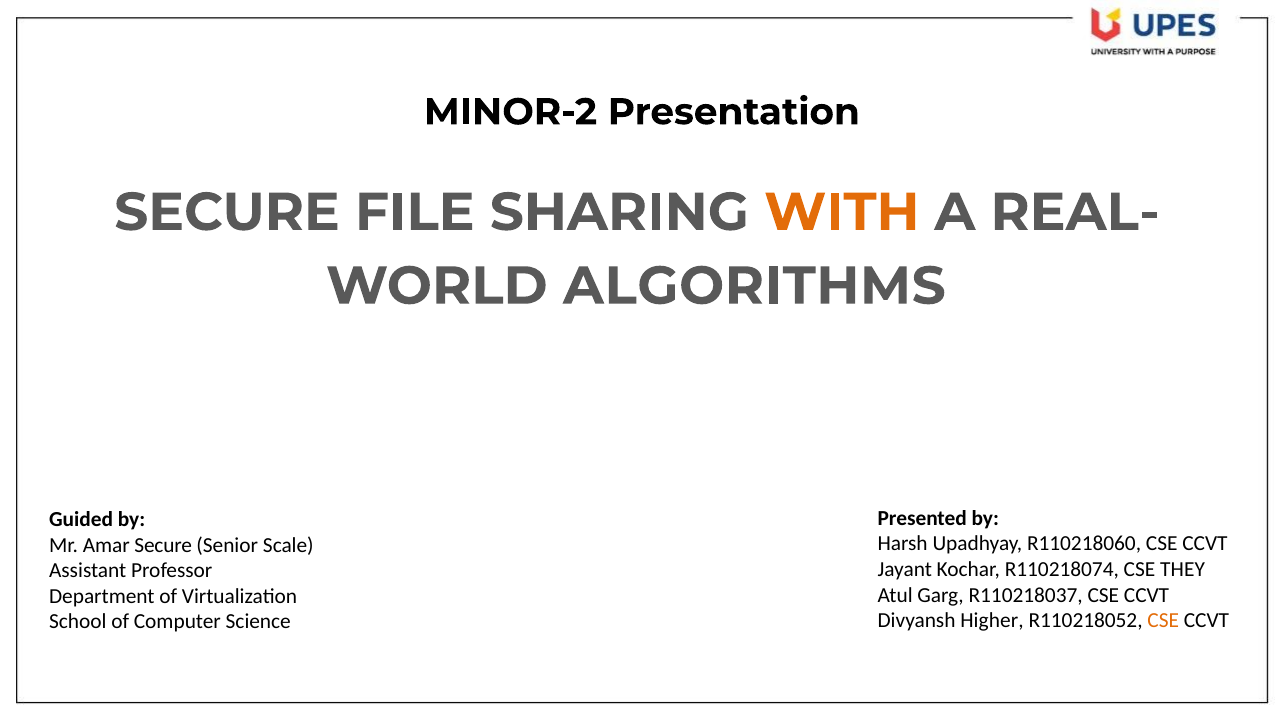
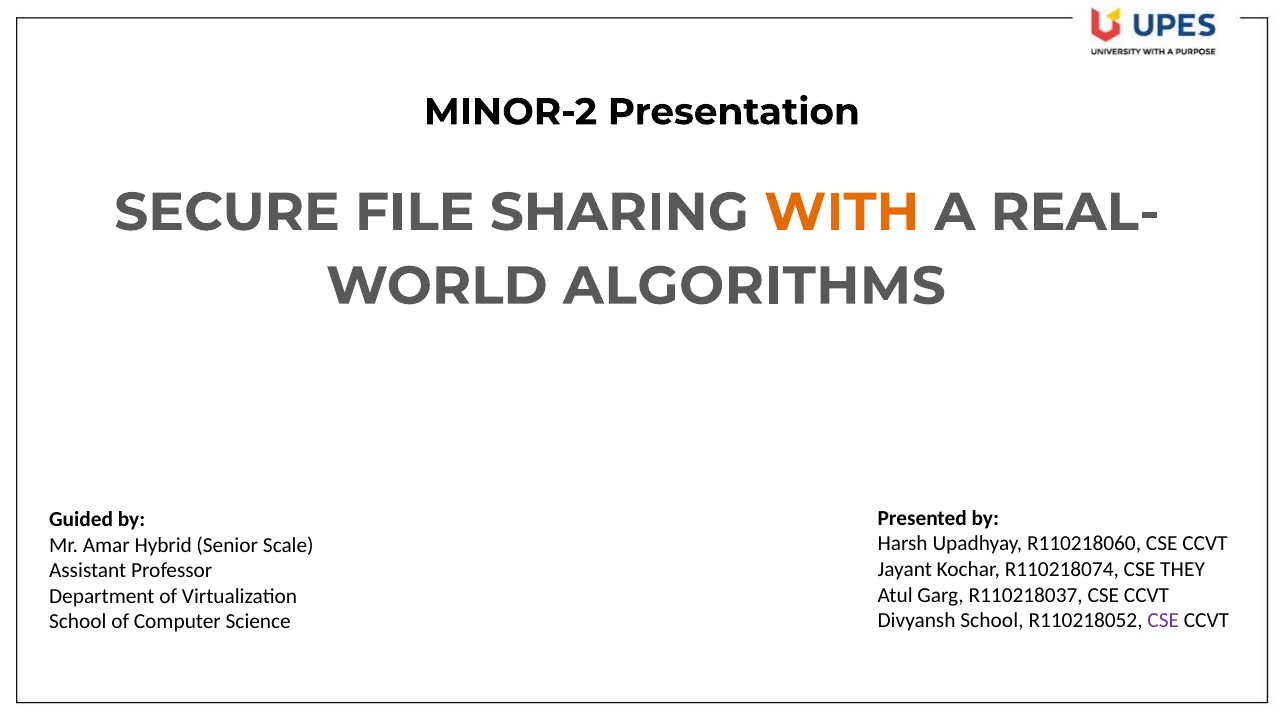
Amar Secure: Secure -> Hybrid (163, 545)
Divyansh Higher: Higher -> School (992, 621)
CSE colour: orange -> purple (1163, 621)
